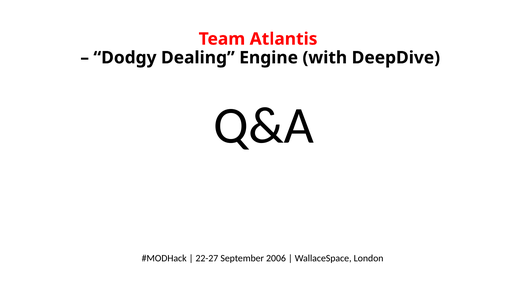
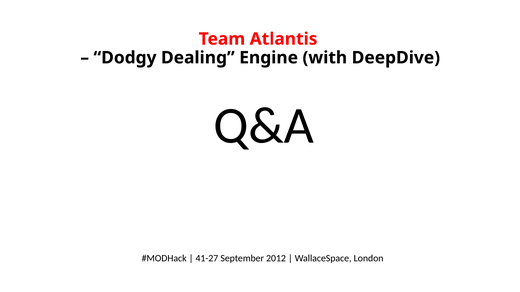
22-27: 22-27 -> 41-27 (207, 259)
2006: 2006 -> 2012 (276, 259)
